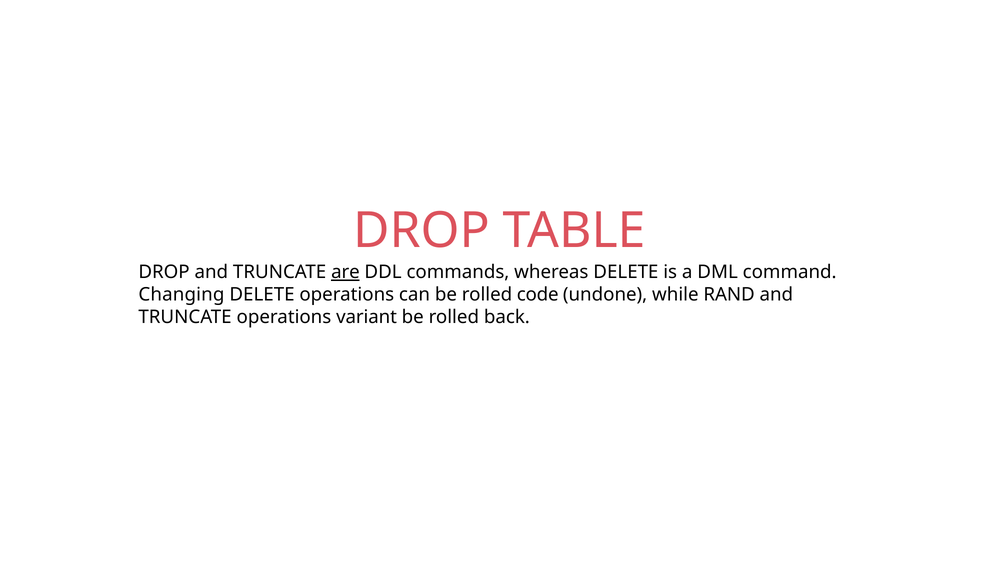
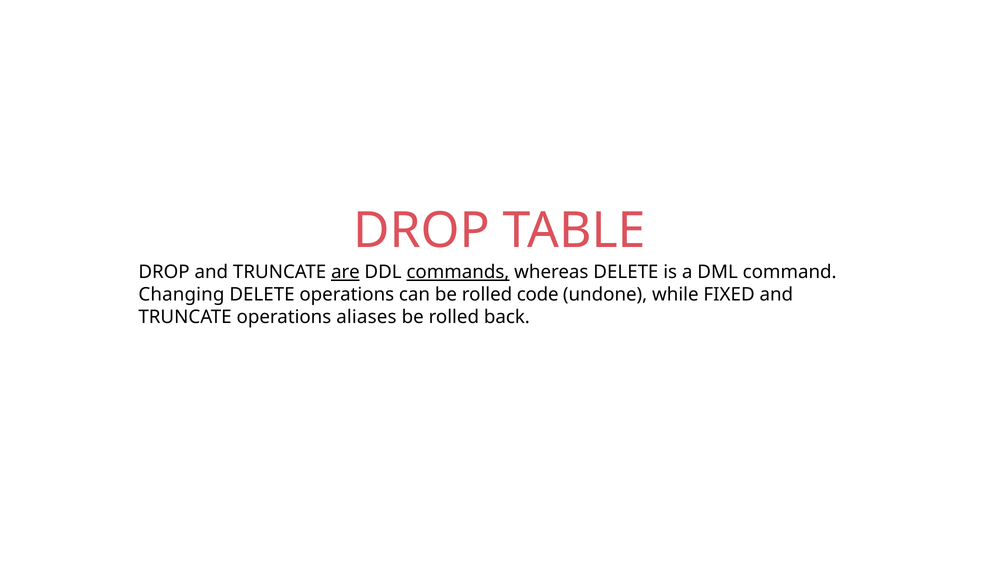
commands underline: none -> present (458, 272)
RAND: RAND -> FIXED (729, 295)
variant: variant -> aliases (366, 317)
